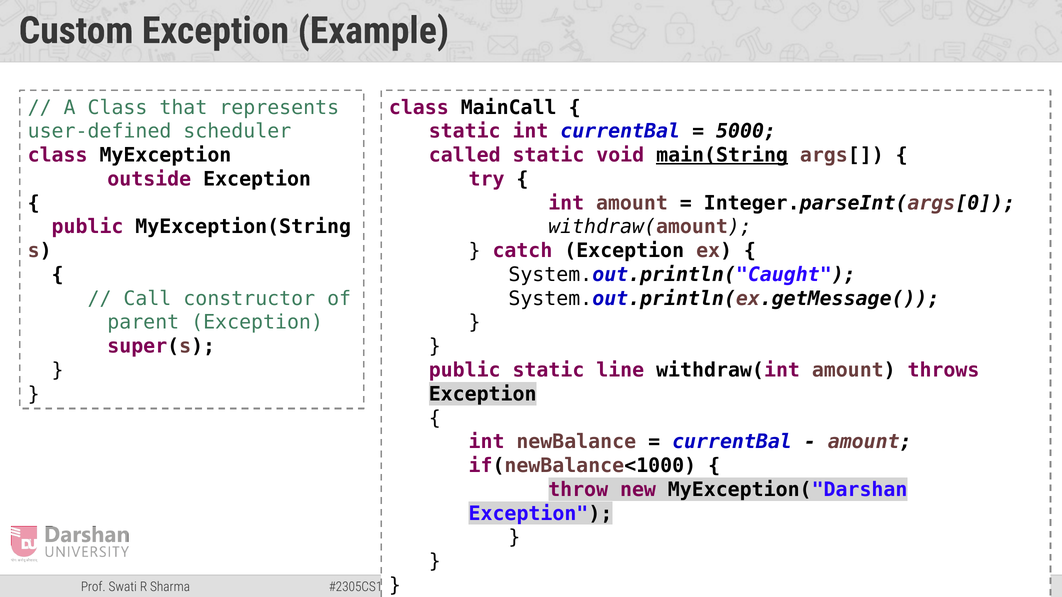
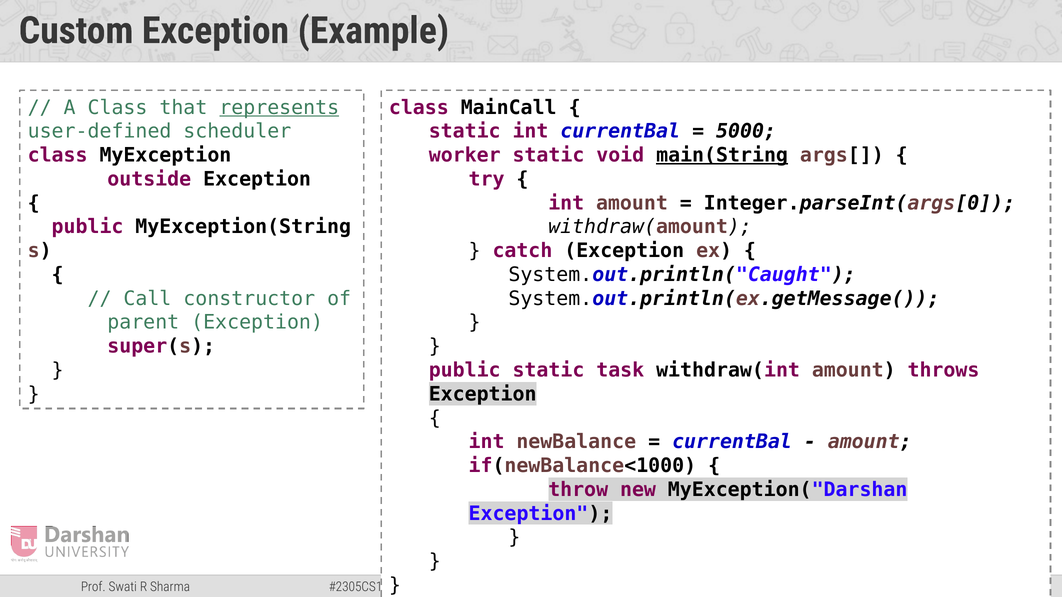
represents underline: none -> present (279, 108)
called: called -> worker (465, 155)
line: line -> task (620, 370)
